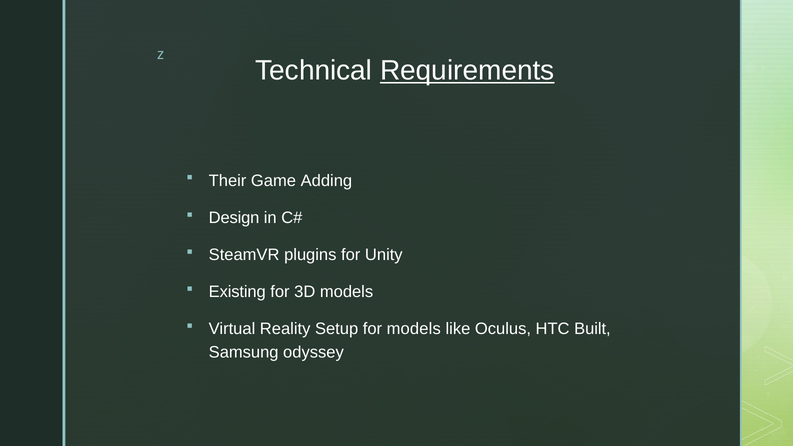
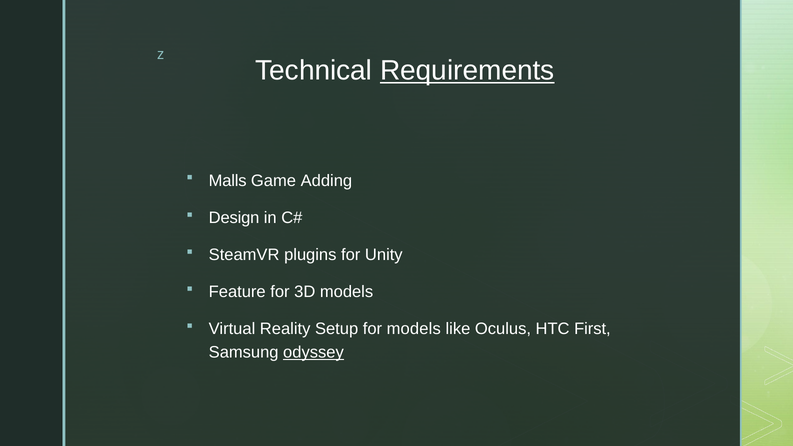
Their: Their -> Malls (228, 181)
Existing: Existing -> Feature (237, 292)
Built: Built -> First (592, 329)
odyssey underline: none -> present (313, 353)
